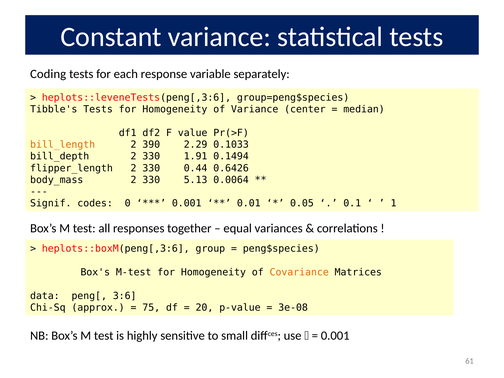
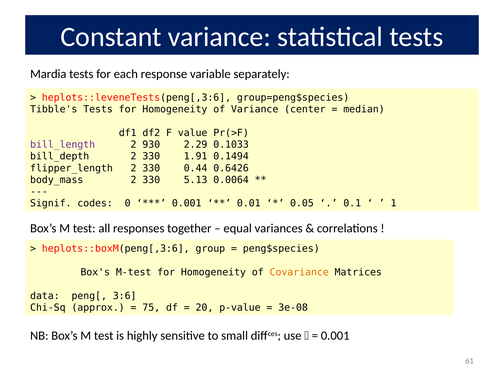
Coding: Coding -> Mardia (48, 74)
bill_length colour: orange -> purple (63, 145)
390: 390 -> 930 (151, 145)
